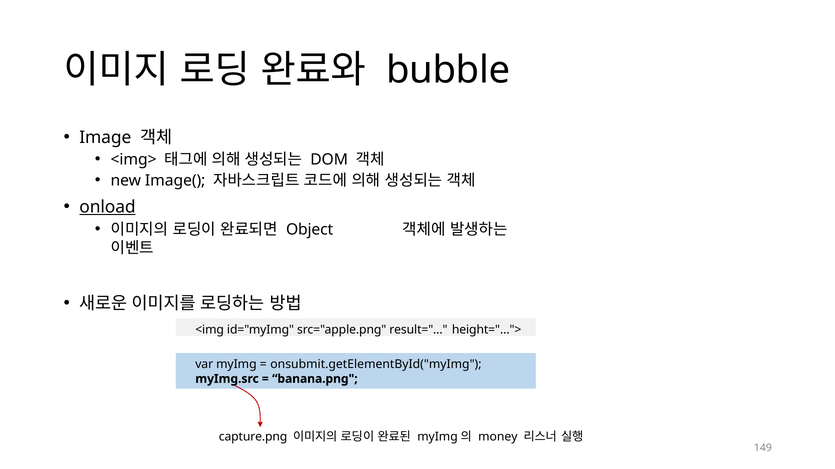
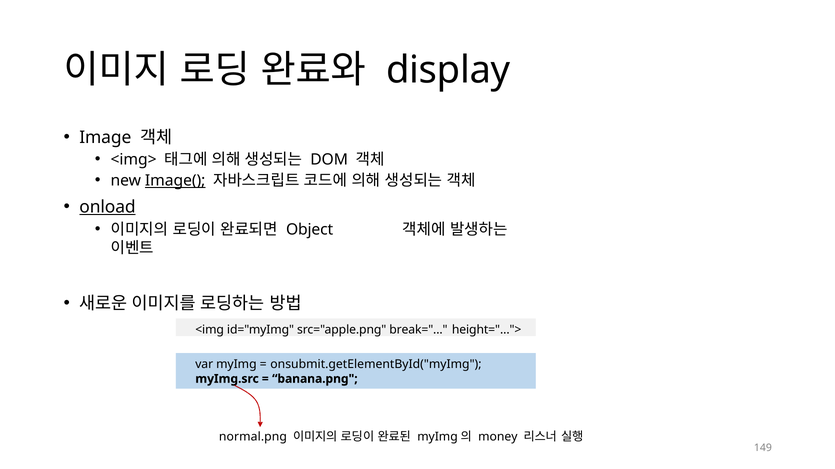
bubble: bubble -> display (448, 70)
Image( underline: none -> present (175, 181)
result=: result= -> break= (418, 330)
capture.png: capture.png -> normal.png (253, 437)
